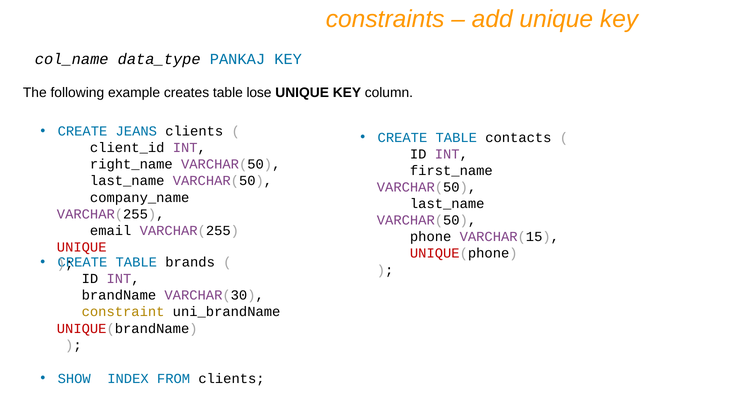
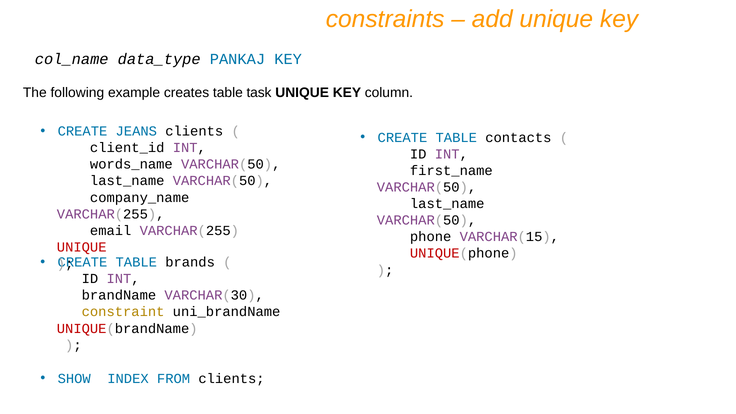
lose: lose -> task (259, 93)
right_name: right_name -> words_name (131, 164)
